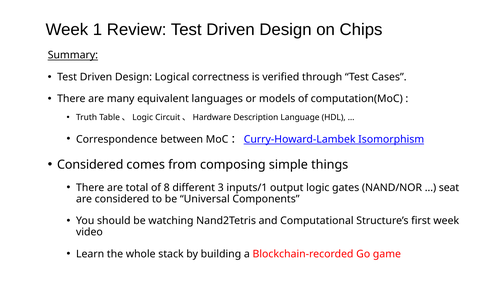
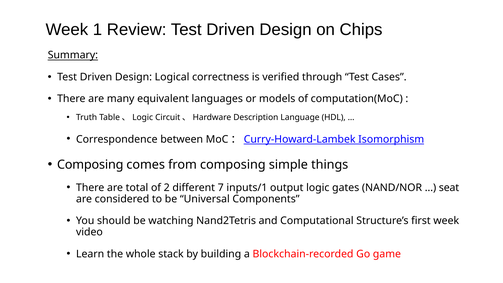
Considered: Considered -> Composing (90, 165)
of 8: 8 -> 2 (167, 188)
3: 3 -> 7 (221, 188)
